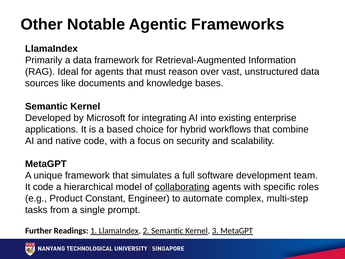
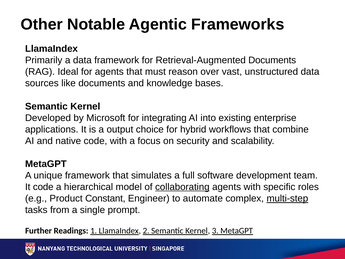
Retrieval-Augmented Information: Information -> Documents (272, 60)
based: based -> output (120, 129)
multi-step underline: none -> present (287, 198)
